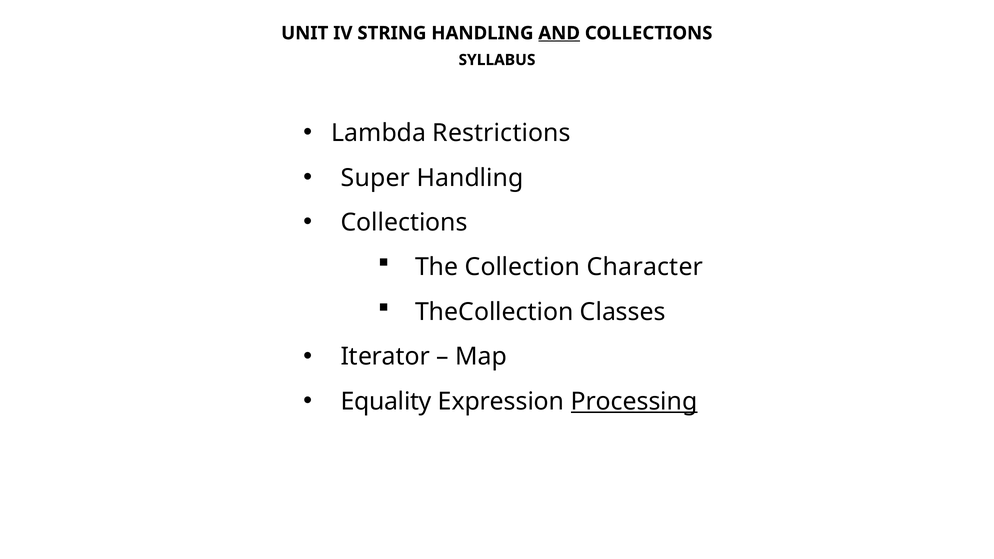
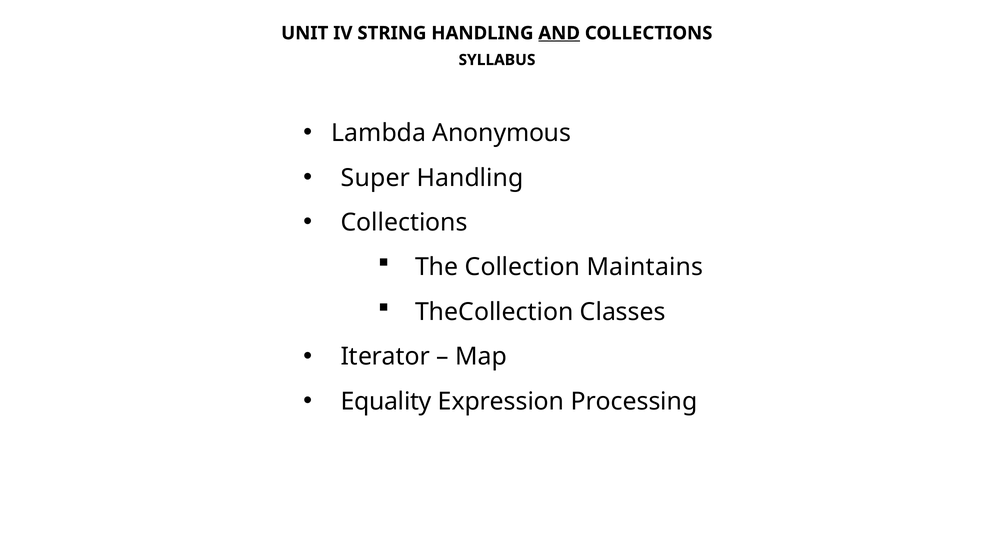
Restrictions: Restrictions -> Anonymous (502, 133)
Character: Character -> Maintains (645, 267)
Processing underline: present -> none (634, 401)
